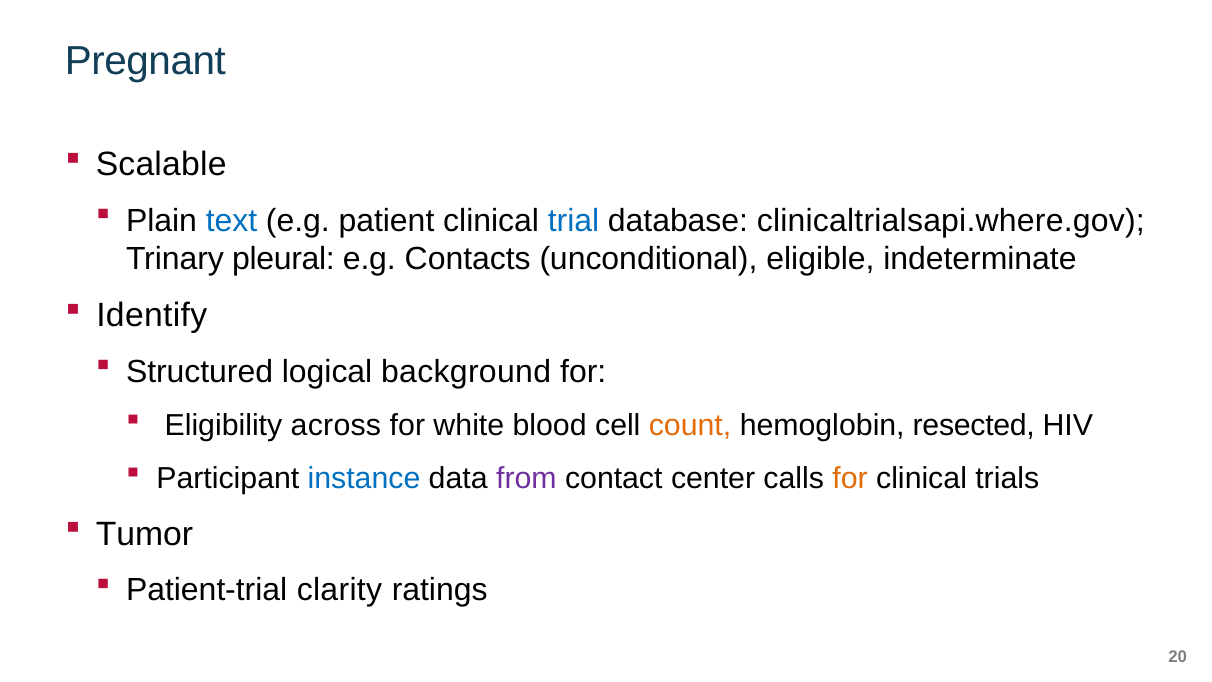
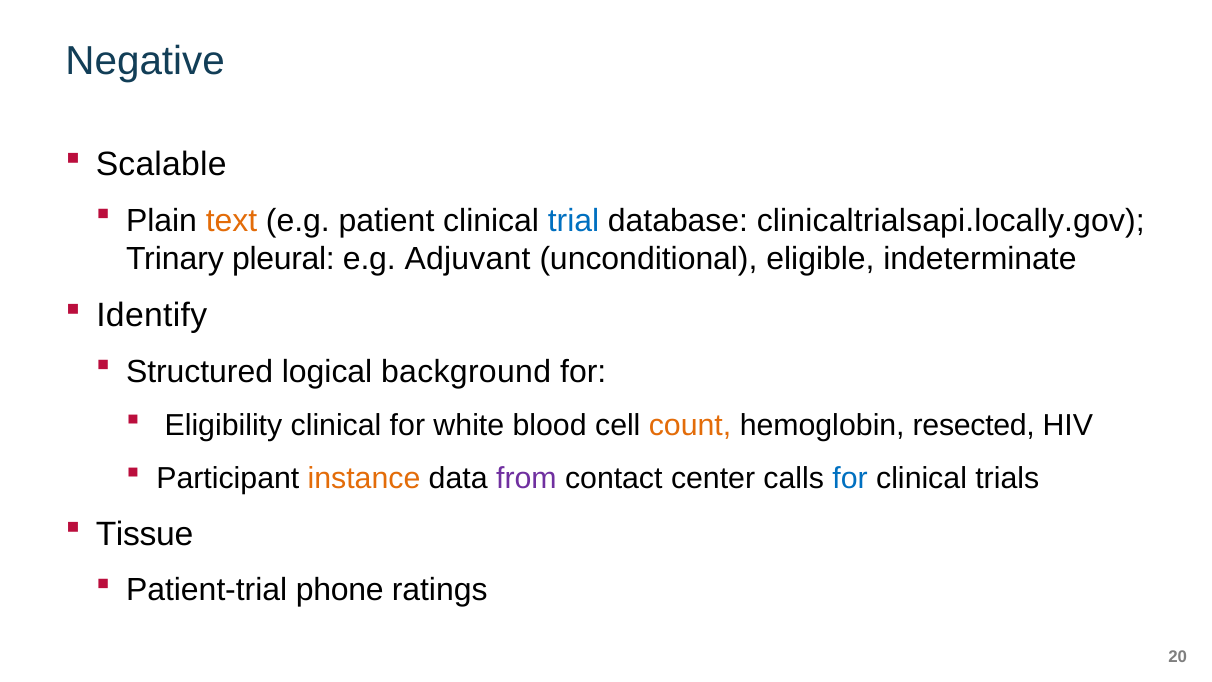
Pregnant: Pregnant -> Negative (145, 61)
text colour: blue -> orange (232, 220)
clinicaltrialsapi.where.gov: clinicaltrialsapi.where.gov -> clinicaltrialsapi.locally.gov (951, 220)
Contacts: Contacts -> Adjuvant (468, 259)
Eligibility across: across -> clinical (336, 425)
instance colour: blue -> orange (364, 479)
for colour: orange -> blue (850, 479)
Tumor: Tumor -> Tissue (145, 534)
clarity: clarity -> phone (340, 590)
